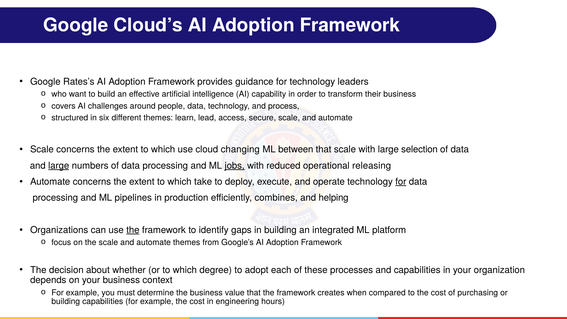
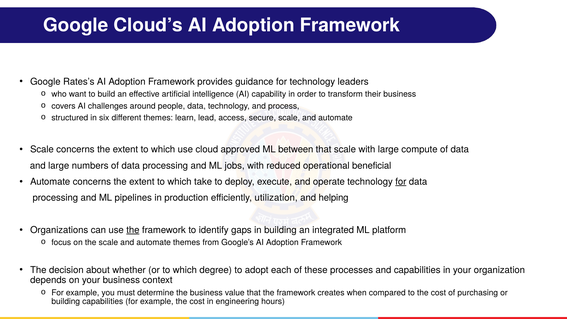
changing: changing -> approved (240, 149)
selection: selection -> compute (419, 149)
large underline: present -> none (59, 166)
jobs underline: present -> none (235, 166)
releasing: releasing -> beneficial (372, 166)
combines: combines -> utilization (276, 198)
